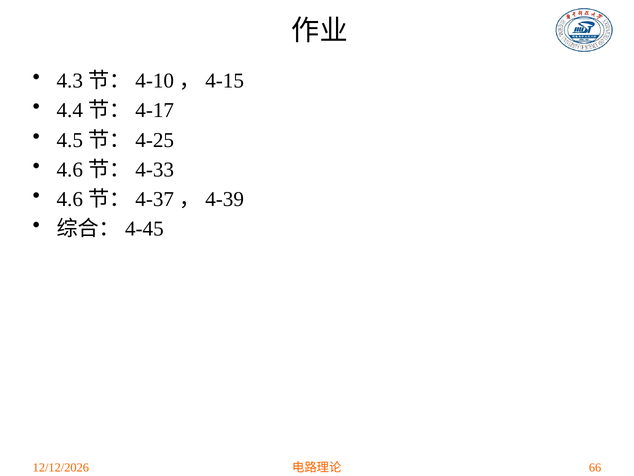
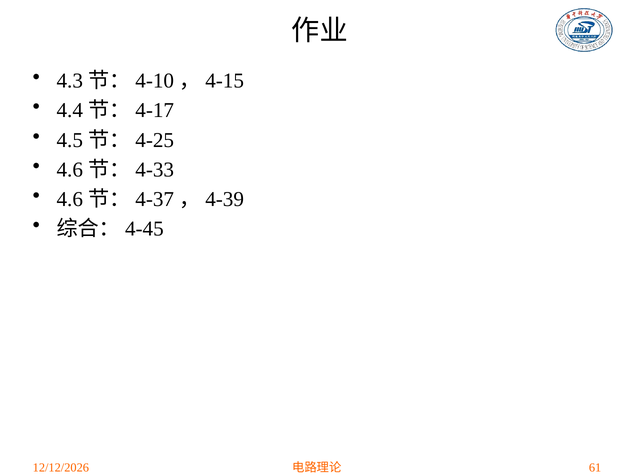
66: 66 -> 61 (595, 467)
